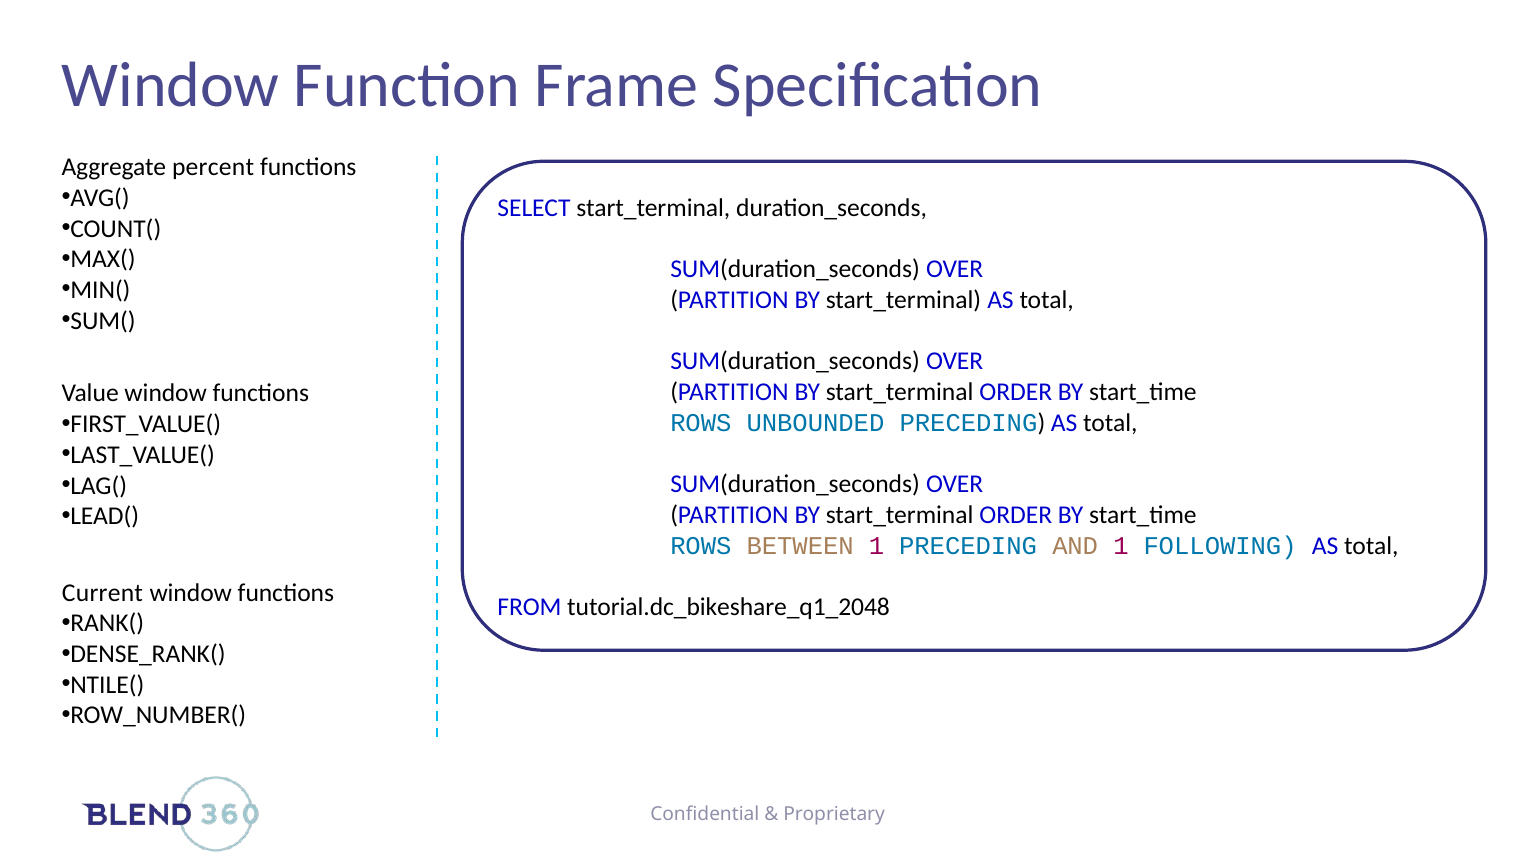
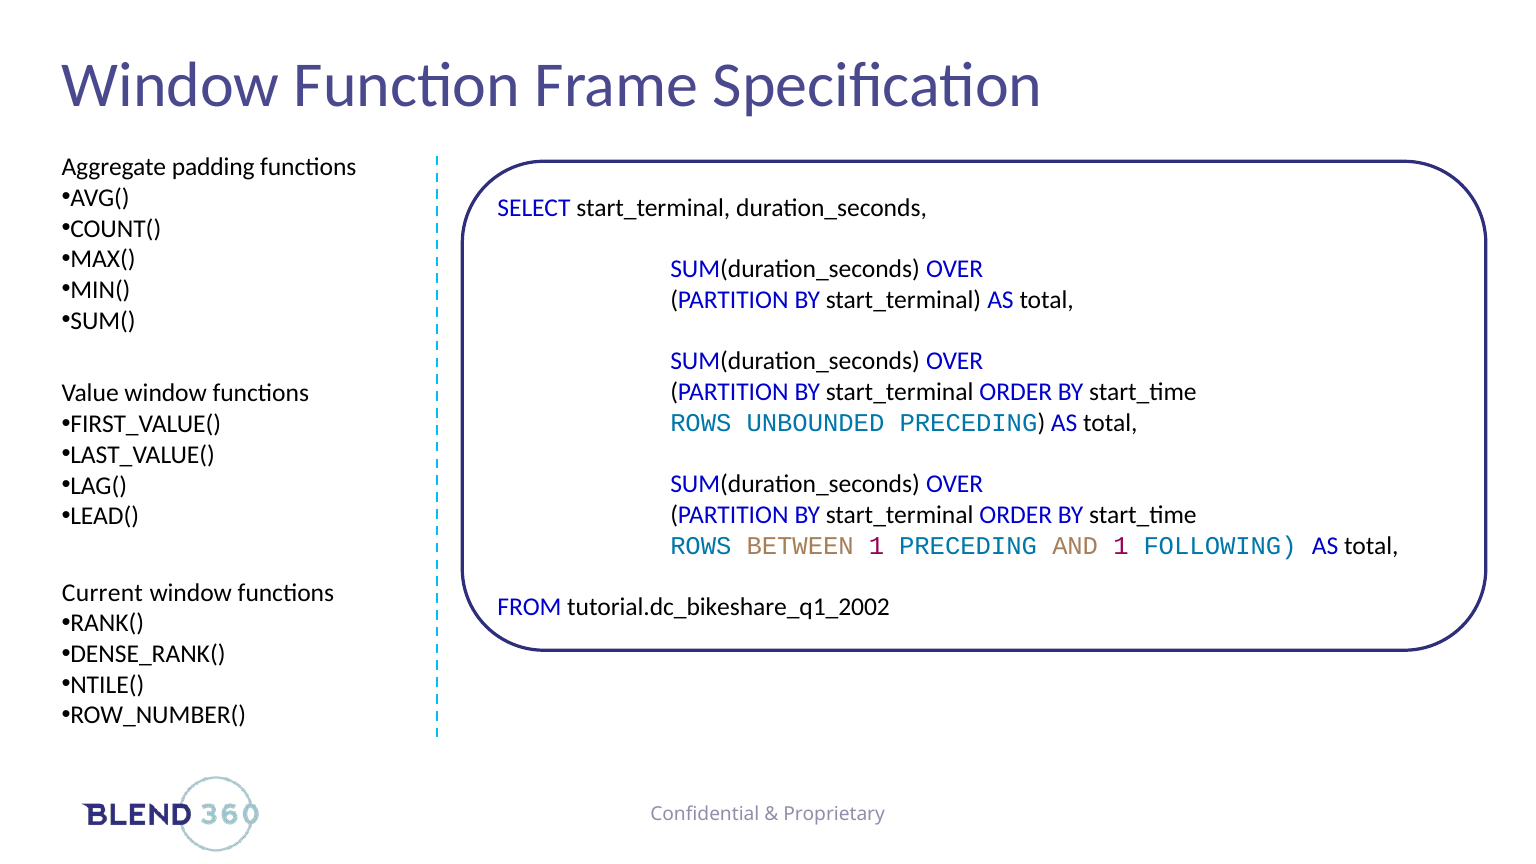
percent: percent -> padding (213, 167)
tutorial.dc_bikeshare_q1_2048: tutorial.dc_bikeshare_q1_2048 -> tutorial.dc_bikeshare_q1_2002 (729, 607)
